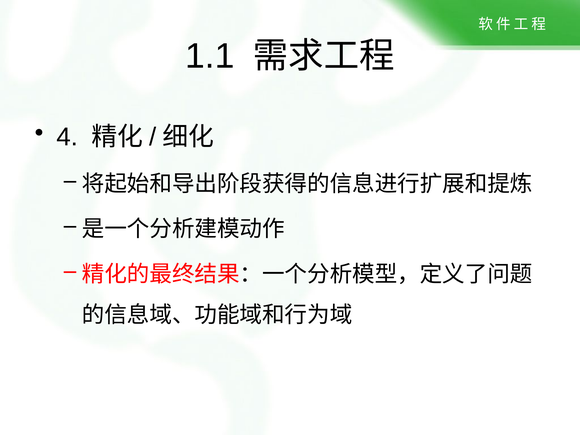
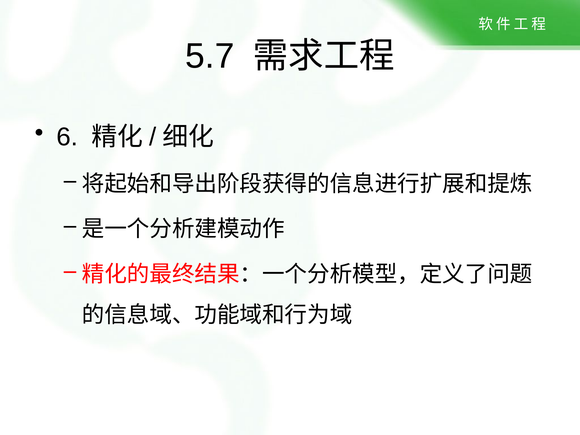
1.1: 1.1 -> 5.7 (210, 56)
4: 4 -> 6 (67, 137)
